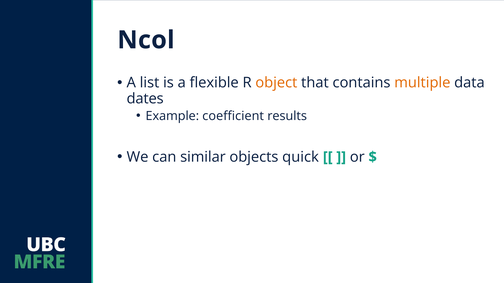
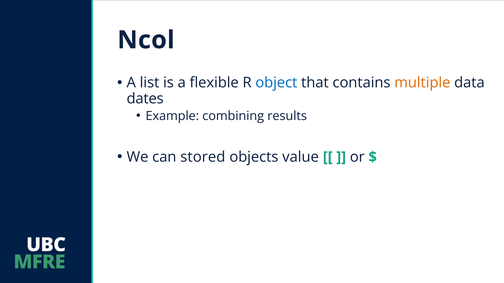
object colour: orange -> blue (276, 83)
coefficient: coefficient -> combining (233, 116)
similar: similar -> stored (203, 157)
quick: quick -> value (301, 157)
